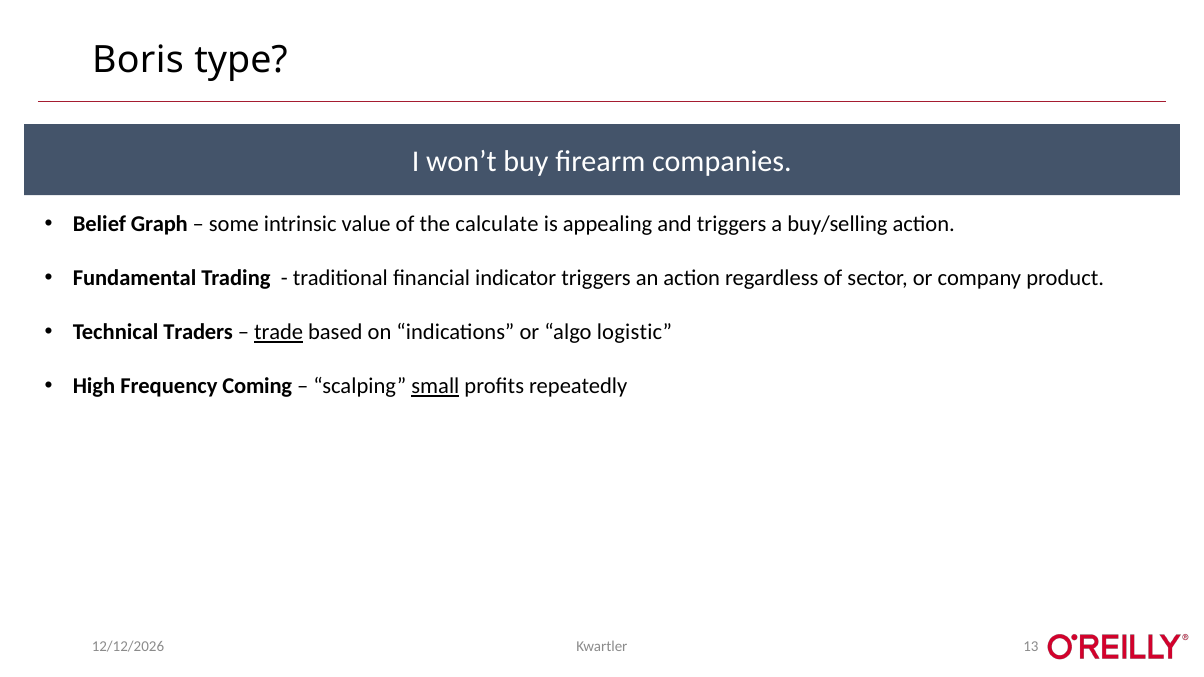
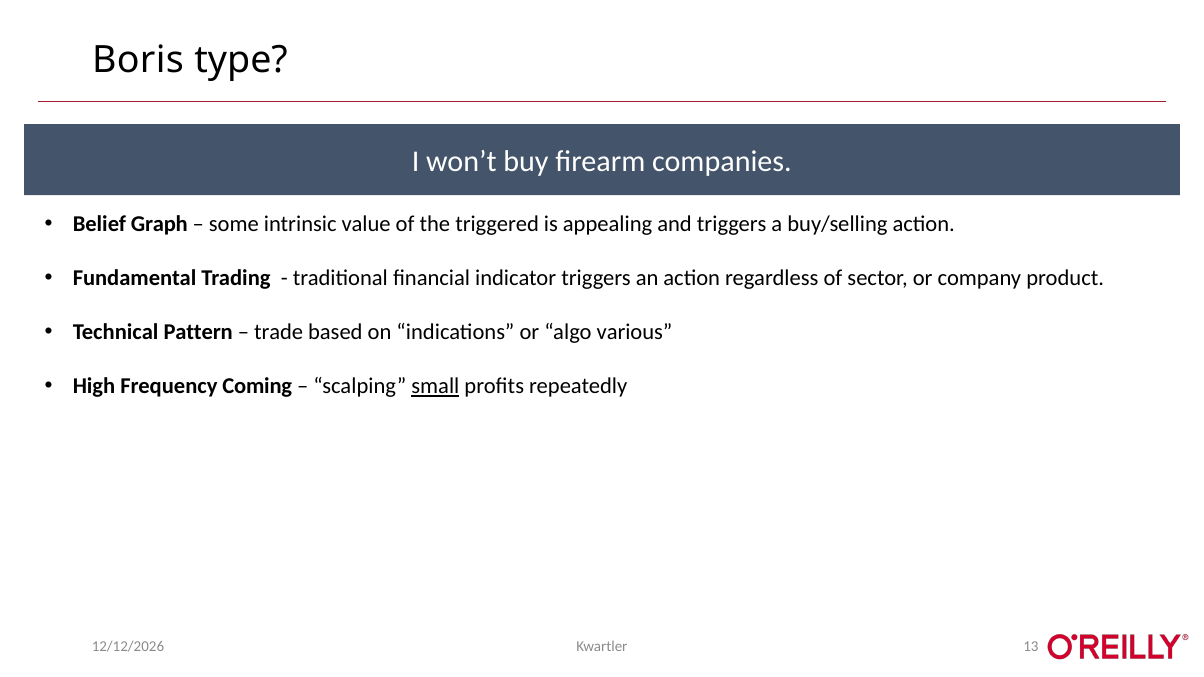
calculate: calculate -> triggered (497, 224)
Traders: Traders -> Pattern (198, 332)
trade underline: present -> none (279, 332)
logistic: logistic -> various (635, 332)
